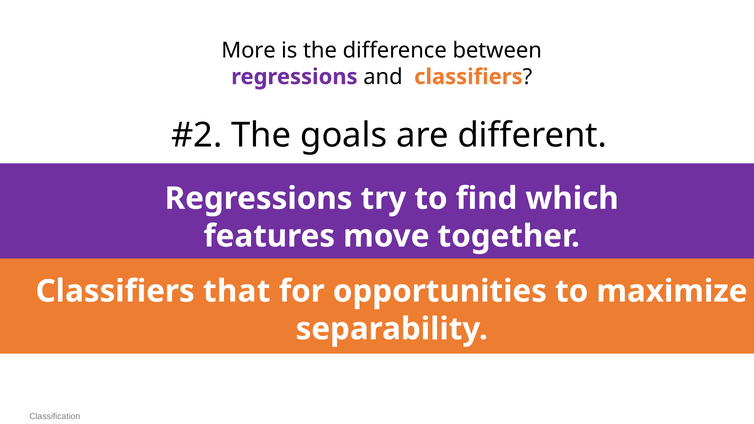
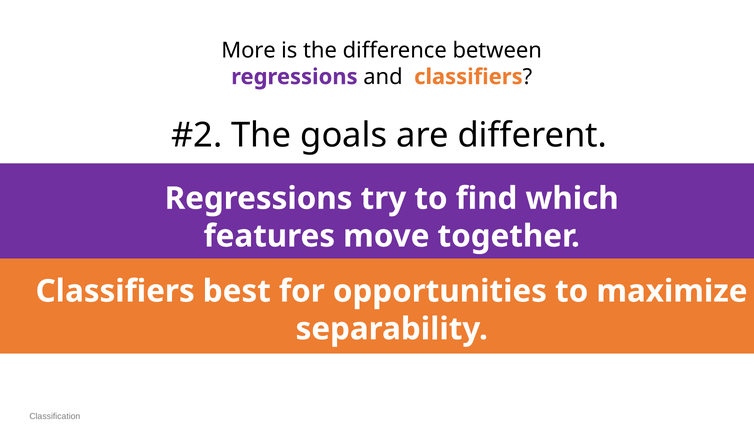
that: that -> best (237, 291)
